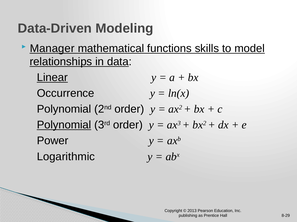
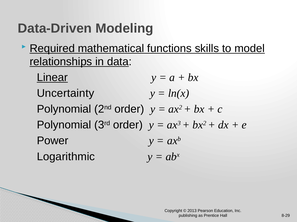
Manager: Manager -> Required (52, 49)
Occurrence: Occurrence -> Uncertainty (66, 94)
Polynomial underline: present -> none (64, 125)
